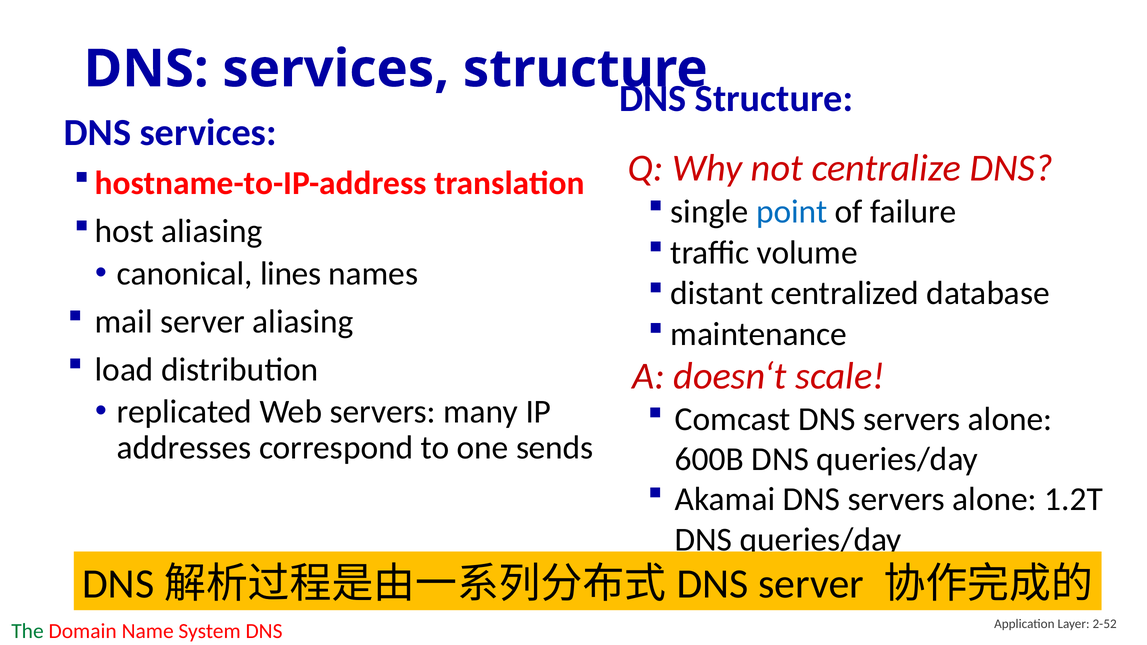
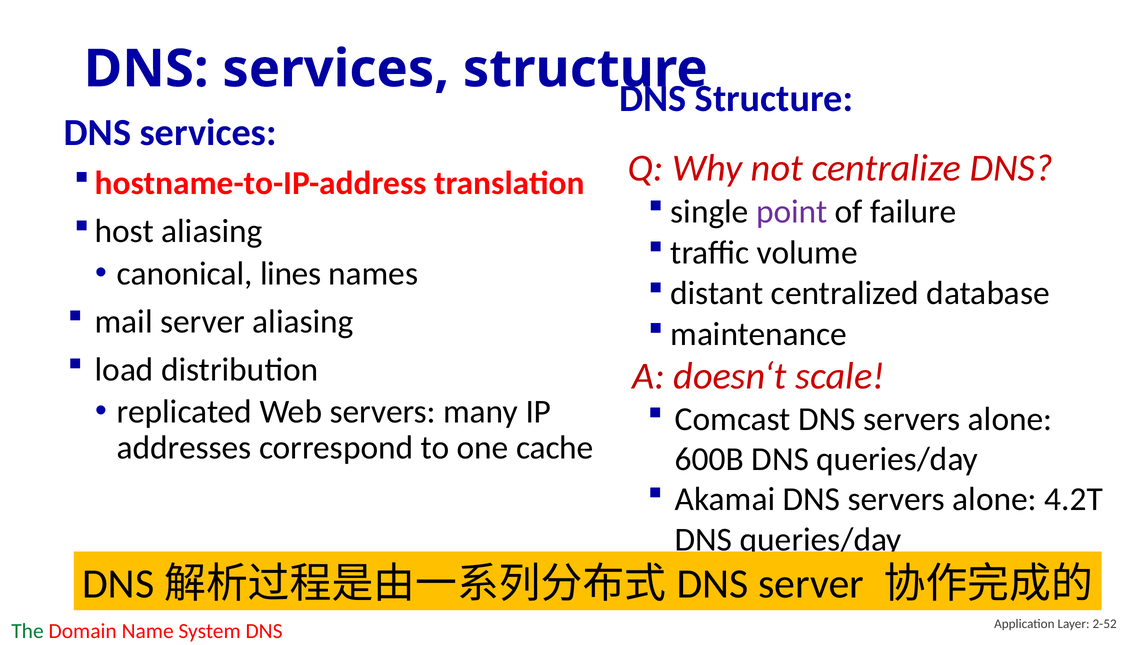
point colour: blue -> purple (792, 212)
sends: sends -> cache (555, 448)
1.2T: 1.2T -> 4.2T (1074, 499)
